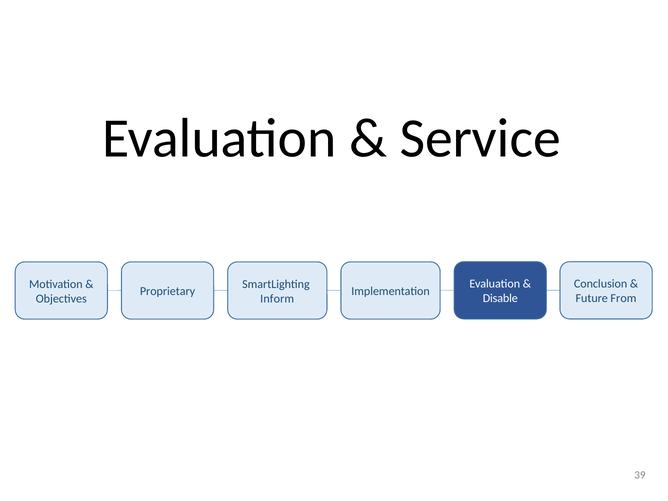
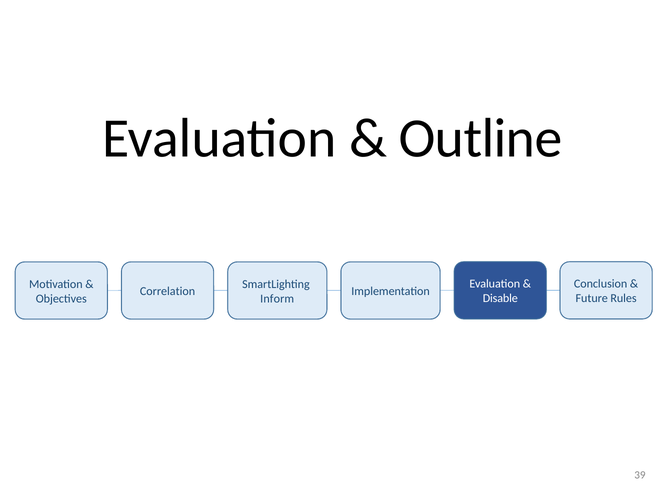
Service: Service -> Outline (480, 139)
Proprietary: Proprietary -> Correlation (168, 291)
From: From -> Rules (624, 298)
